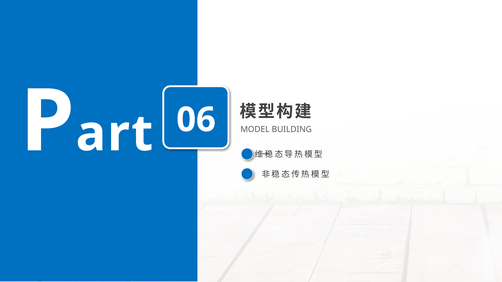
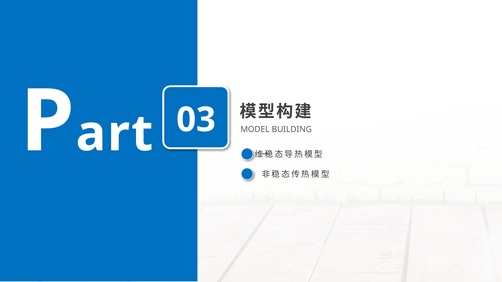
06: 06 -> 03 (196, 120)
